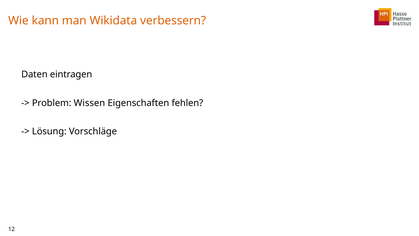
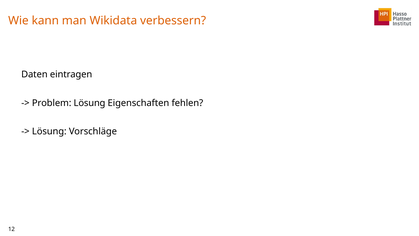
Problem Wissen: Wissen -> Lösung (90, 103)
